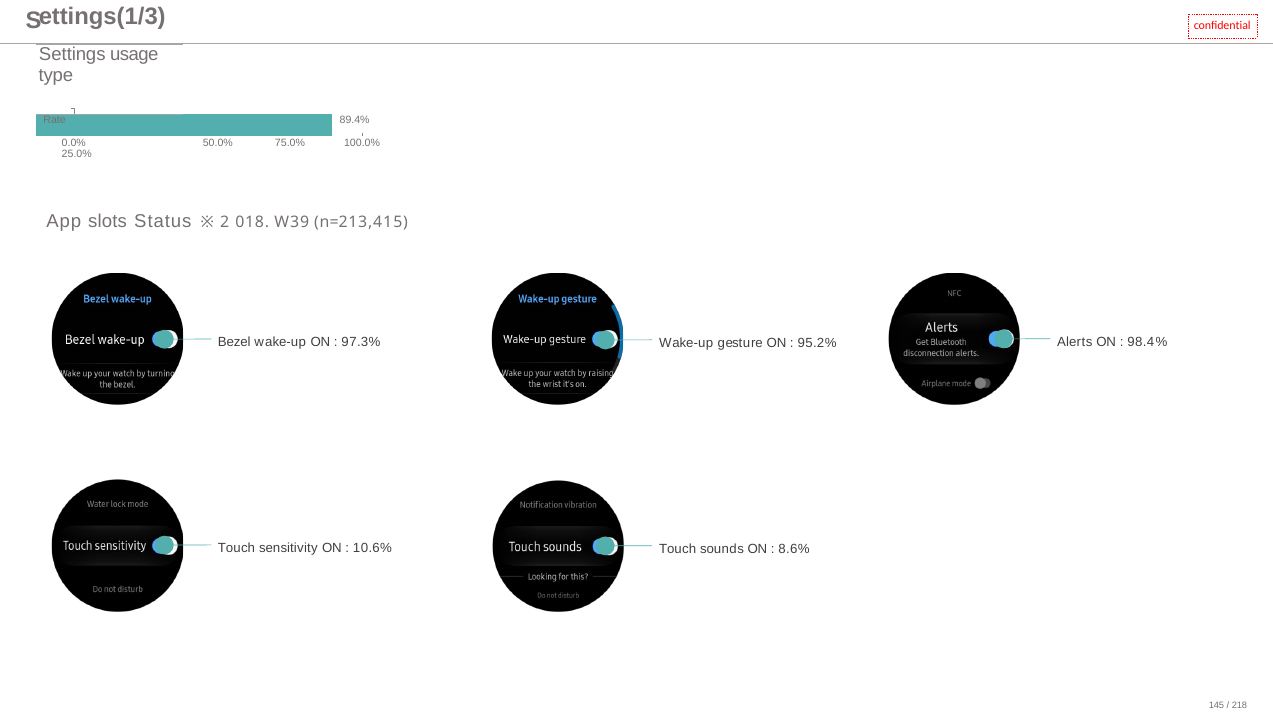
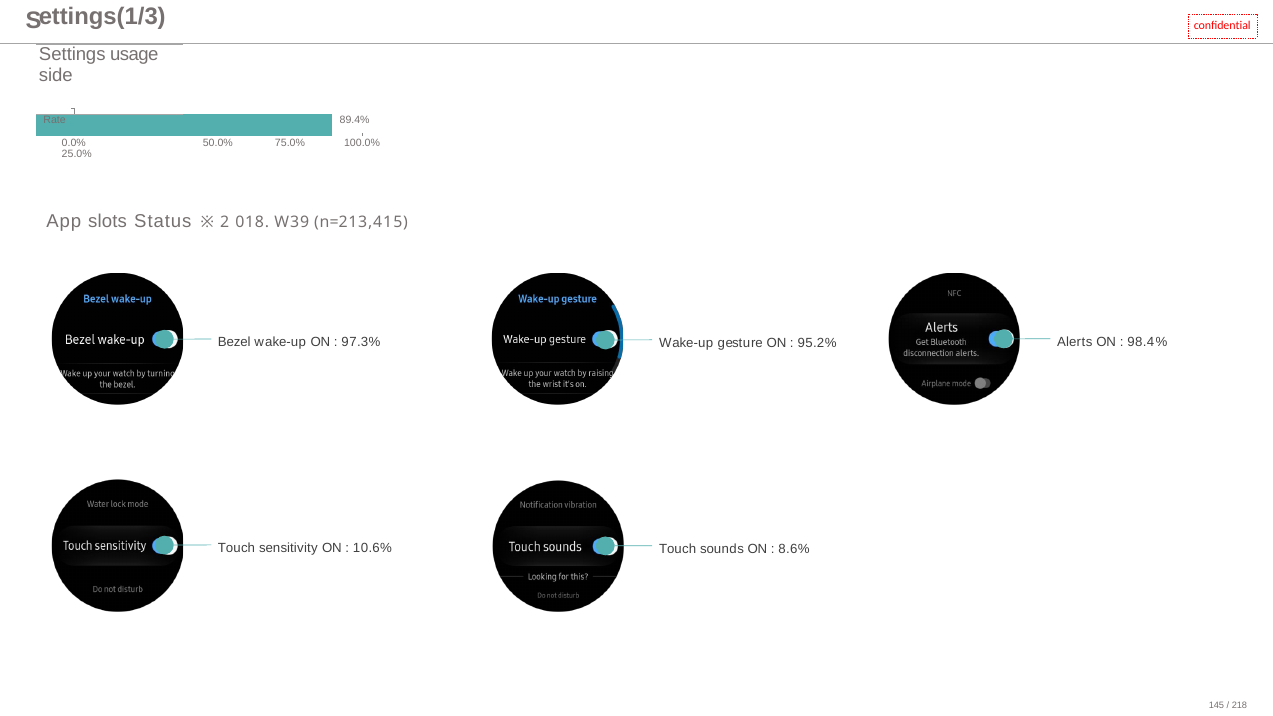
type: type -> side (56, 76)
